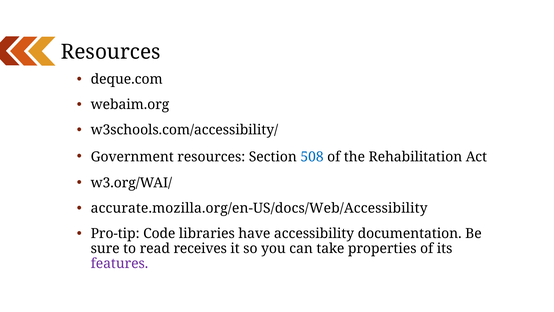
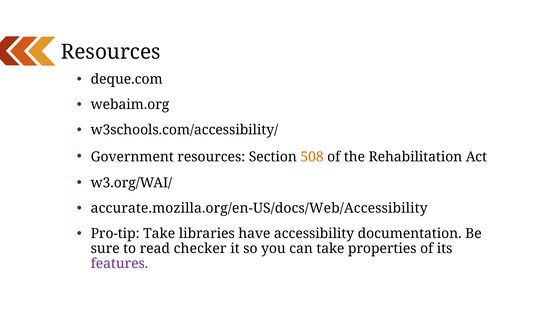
508 colour: blue -> orange (312, 157)
Pro-tip Code: Code -> Take (159, 233)
receives: receives -> checker (200, 248)
